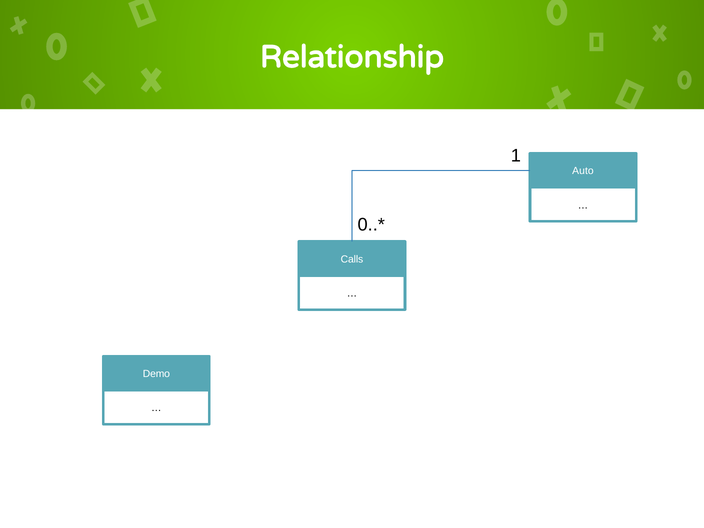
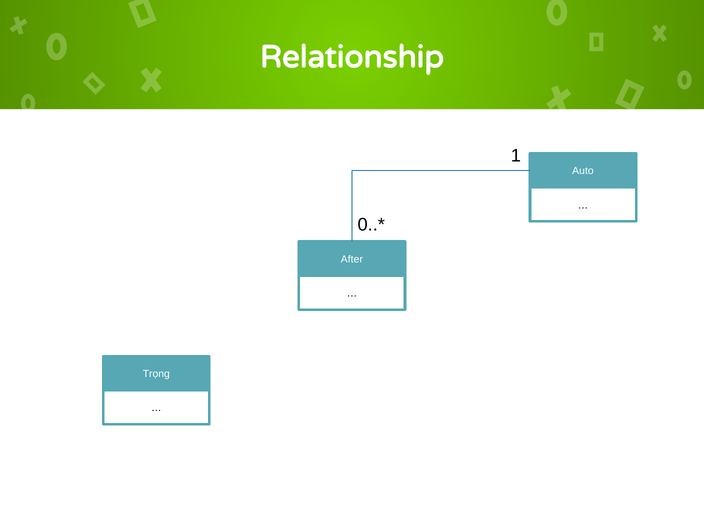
Calls: Calls -> After (352, 259)
Demo: Demo -> Trọng (156, 374)
